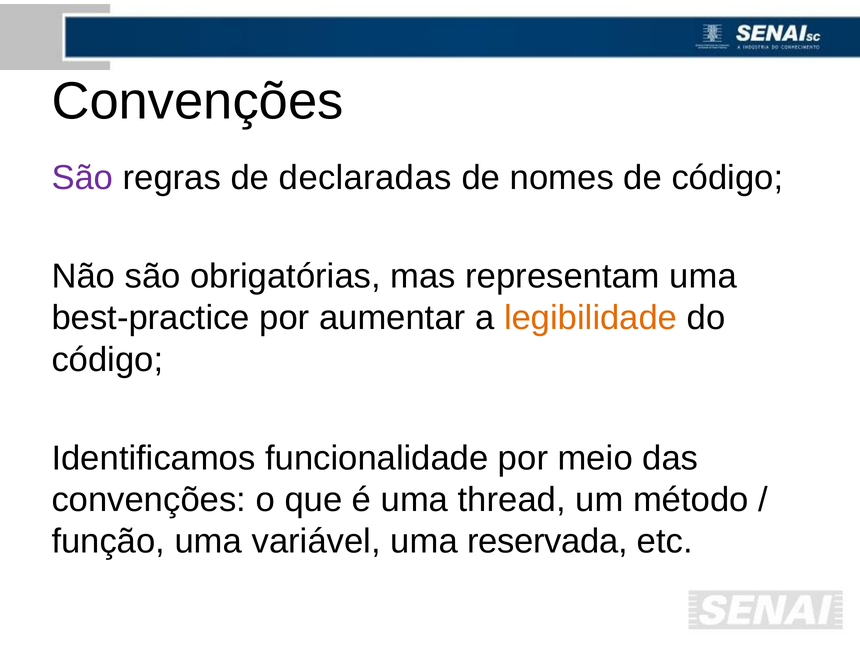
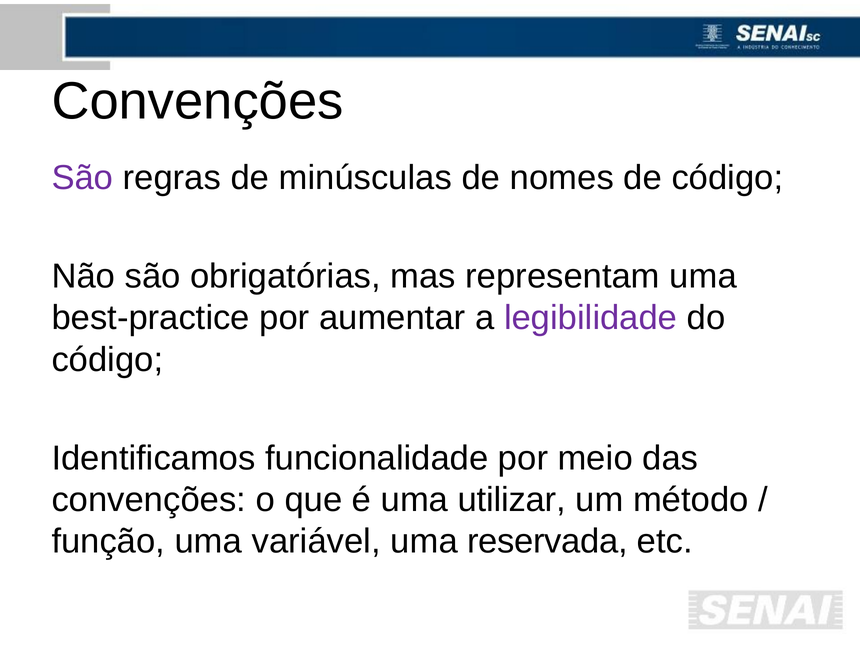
declaradas: declaradas -> minúsculas (365, 178)
legibilidade colour: orange -> purple (591, 318)
thread: thread -> utilizar (512, 500)
